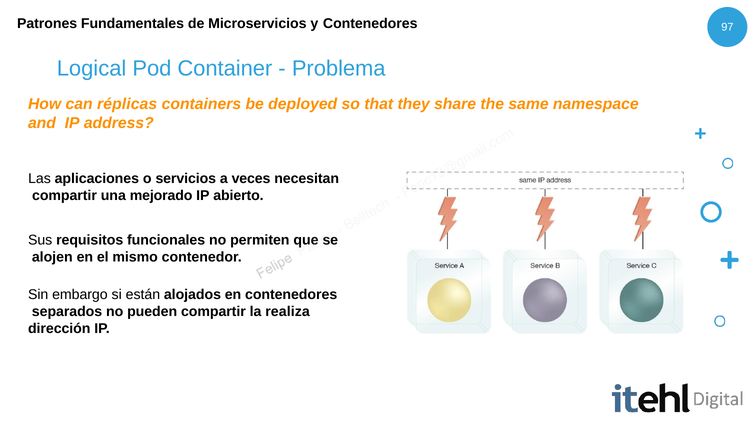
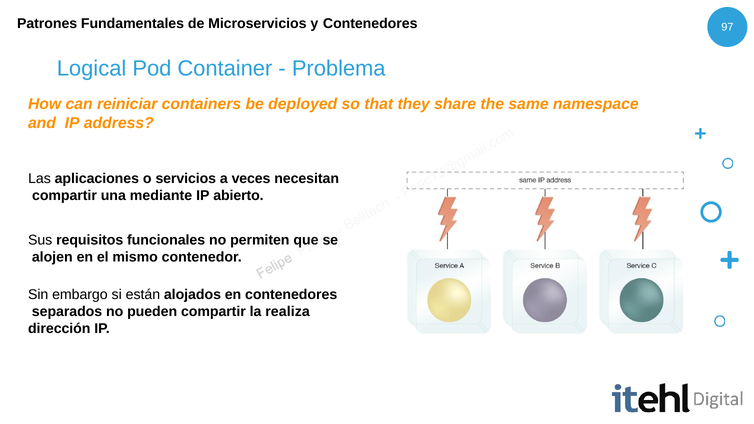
réplicas: réplicas -> reiniciar (127, 104)
mejorado: mejorado -> mediante (161, 195)
